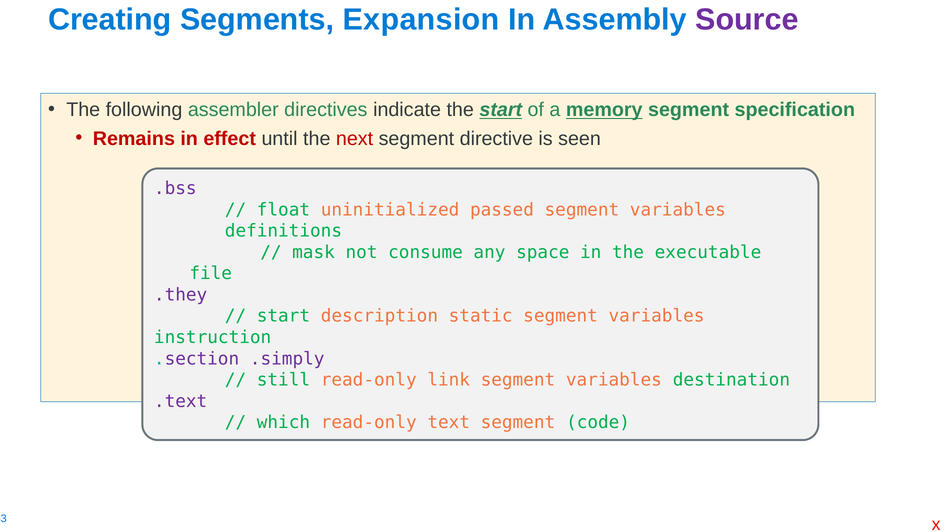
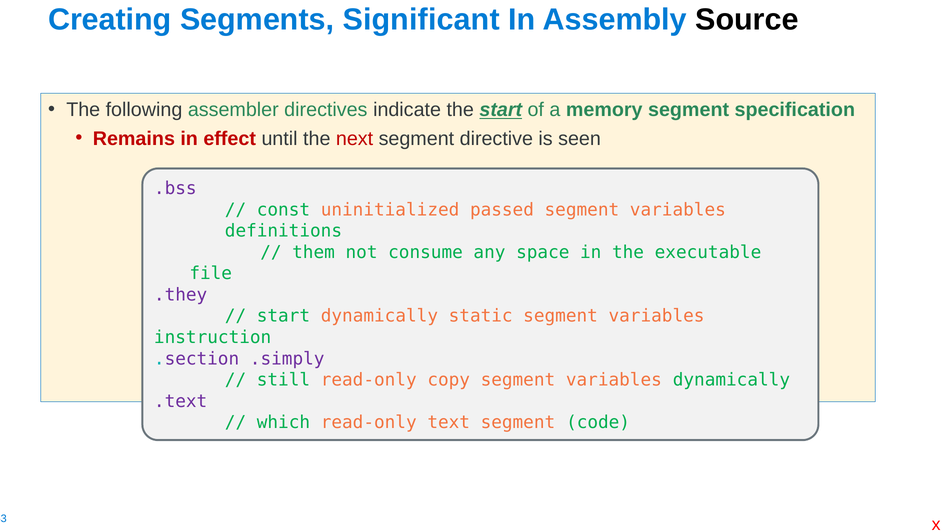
Expansion: Expansion -> Significant (421, 20)
Source colour: purple -> black (747, 20)
memory underline: present -> none (604, 110)
float: float -> const (283, 210)
mask: mask -> them (314, 252)
start description: description -> dynamically (379, 316)
link: link -> copy (449, 380)
variables destination: destination -> dynamically (731, 380)
